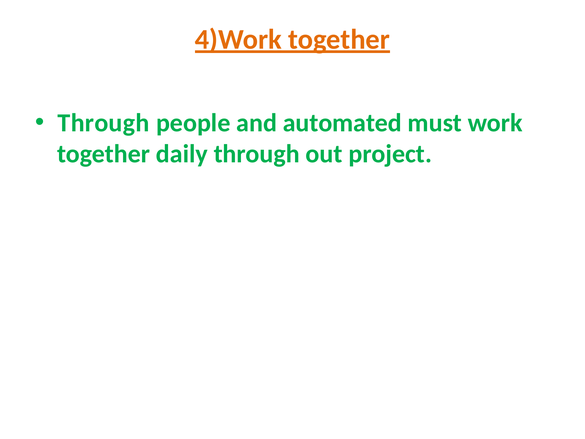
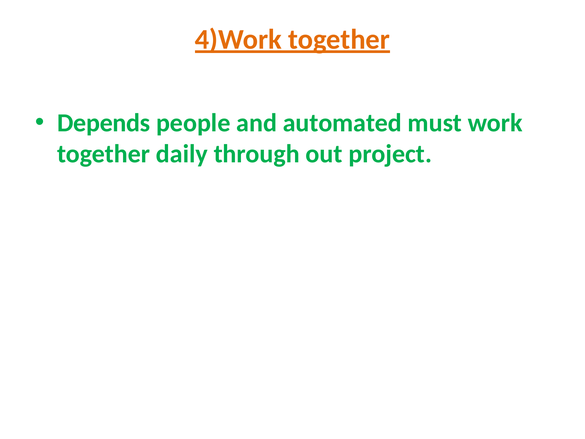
Through: Through -> Depends (104, 123)
